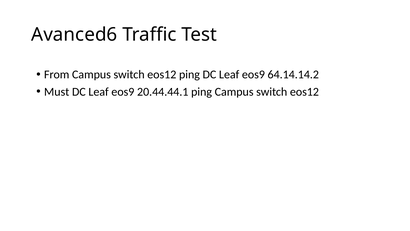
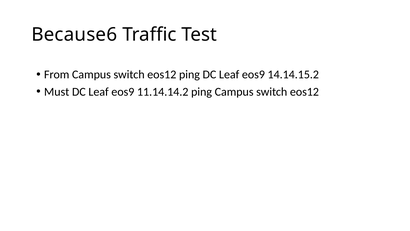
Avanced6: Avanced6 -> Because6 (74, 34)
64.14.14.2: 64.14.14.2 -> 14.14.15.2 (293, 74)
20.44.44.1: 20.44.44.1 -> 11.14.14.2 (163, 92)
